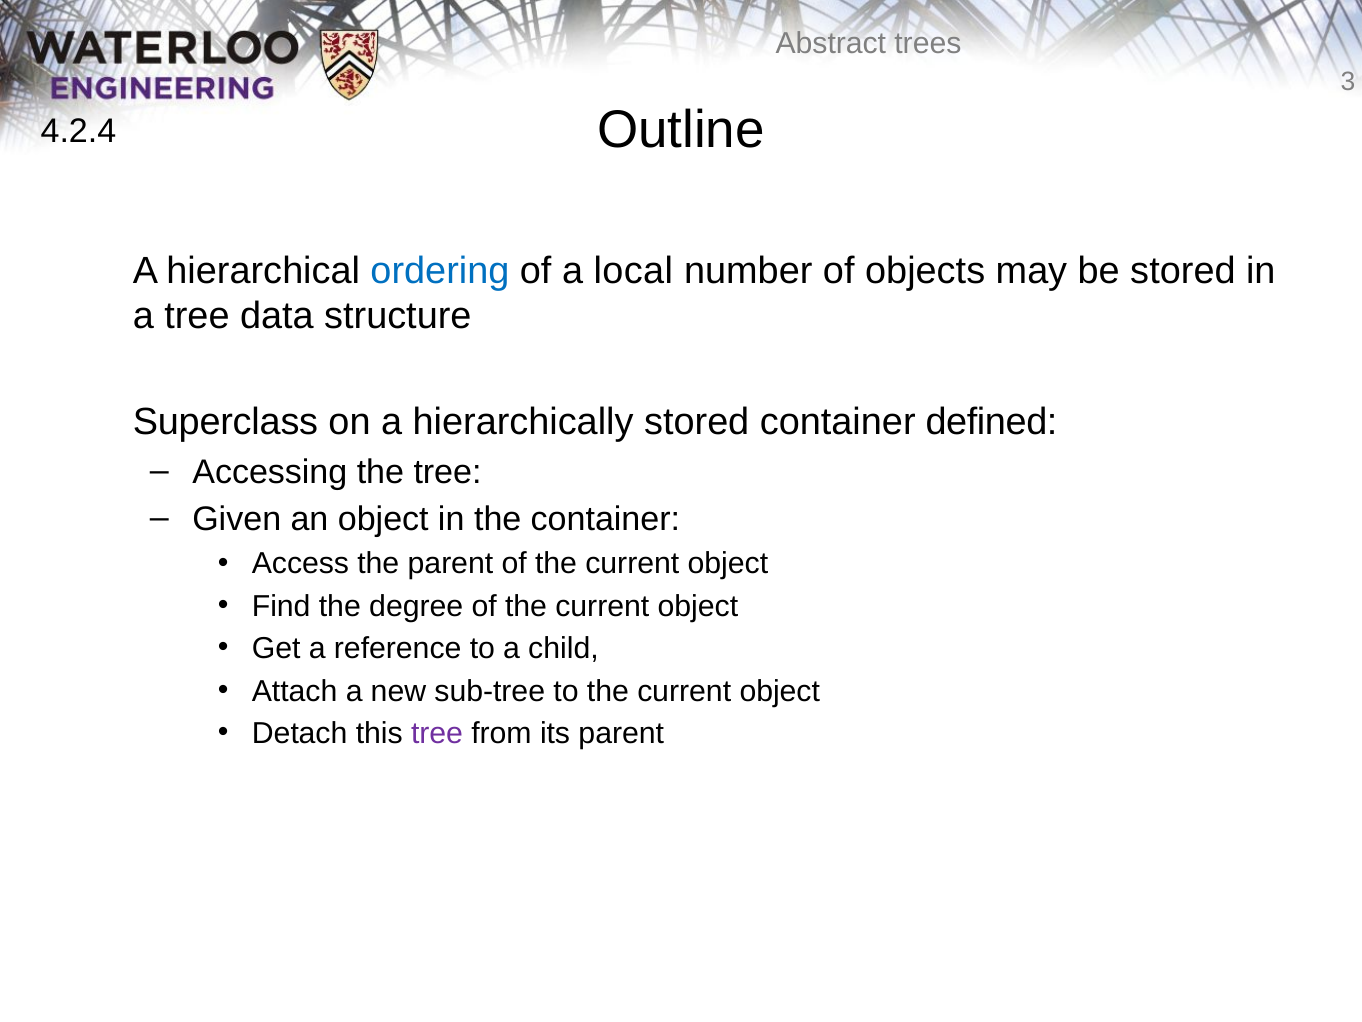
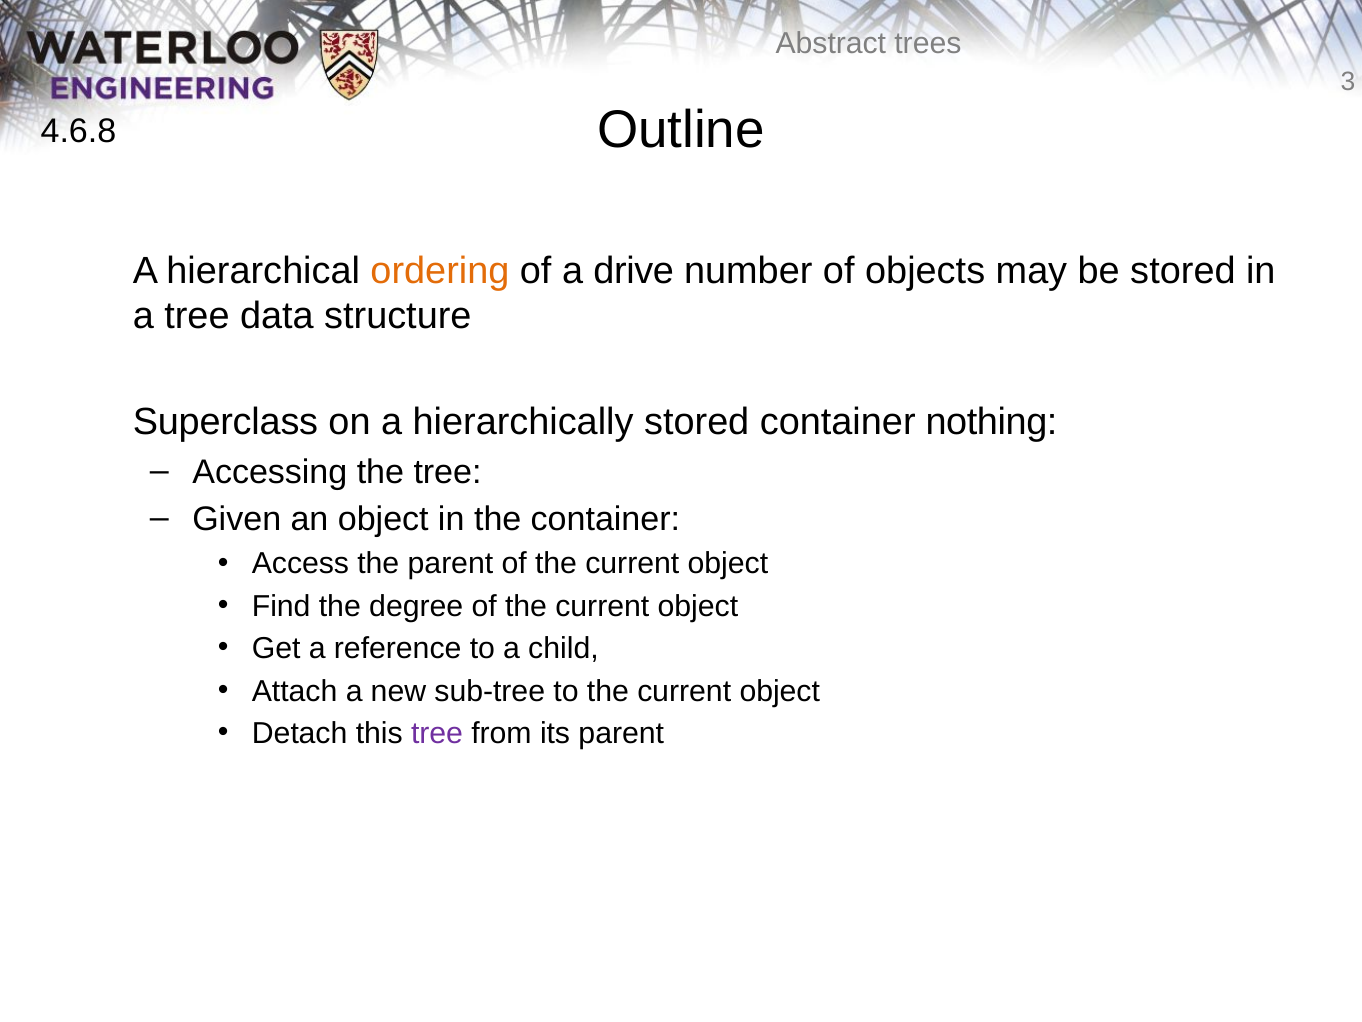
4.2.4: 4.2.4 -> 4.6.8 (78, 131)
ordering colour: blue -> orange (440, 271)
local: local -> drive (634, 271)
defined: defined -> nothing (991, 422)
